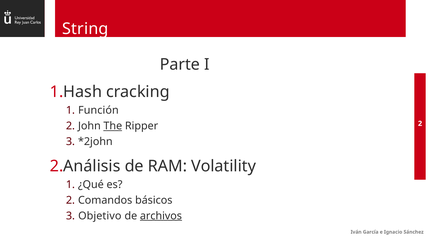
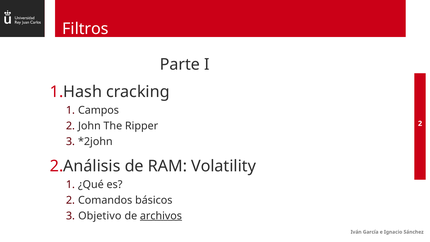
String: String -> Filtros (85, 29)
Función: Función -> Campos (98, 110)
The underline: present -> none (113, 126)
